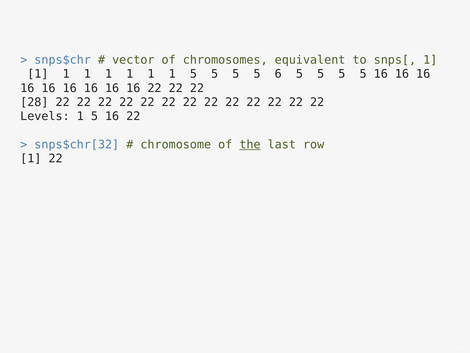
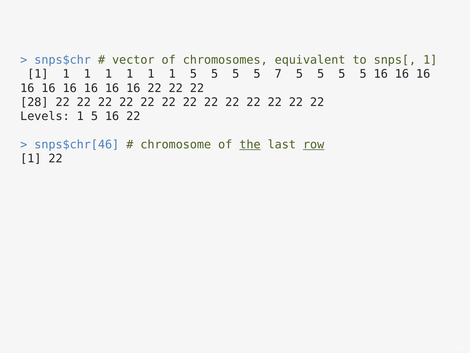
6: 6 -> 7 (278, 74)
snps$chr[32: snps$chr[32 -> snps$chr[46 (77, 144)
row underline: none -> present (314, 144)
